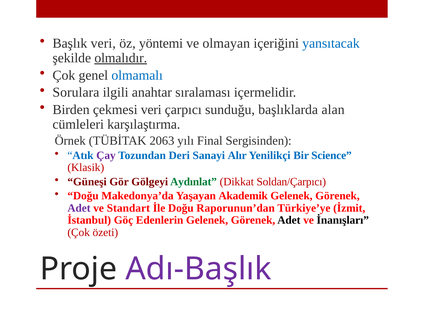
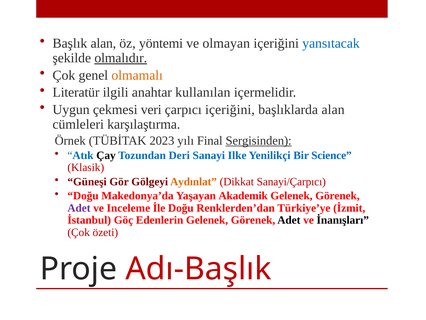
Başlık veri: veri -> alan (103, 43)
olmamalı colour: blue -> orange (137, 75)
Sorulara: Sorulara -> Literatür (76, 92)
sıralaması: sıralaması -> kullanılan (203, 92)
Birden: Birden -> Uygun (71, 110)
çarpıcı sunduğu: sunduğu -> içeriğini (230, 110)
2063: 2063 -> 2023 (162, 141)
Sergisinden underline: none -> present (259, 141)
Çay colour: purple -> black (106, 155)
Alır: Alır -> Ilke (237, 155)
Aydınlat colour: green -> orange (194, 181)
Soldan/Çarpıcı: Soldan/Çarpıcı -> Sanayi/Çarpıcı (291, 181)
Standart: Standart -> Inceleme (128, 208)
Raporunun’dan: Raporunun’dan -> Renklerden’dan (236, 208)
Adı-Başlık colour: purple -> red (199, 268)
